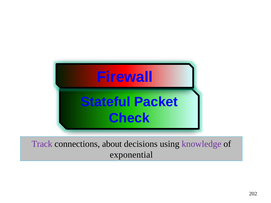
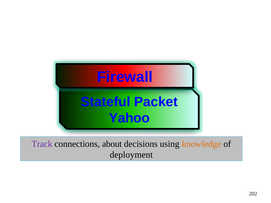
Check: Check -> Yahoo (129, 118)
knowledge colour: purple -> orange (201, 144)
exponential: exponential -> deployment (131, 155)
